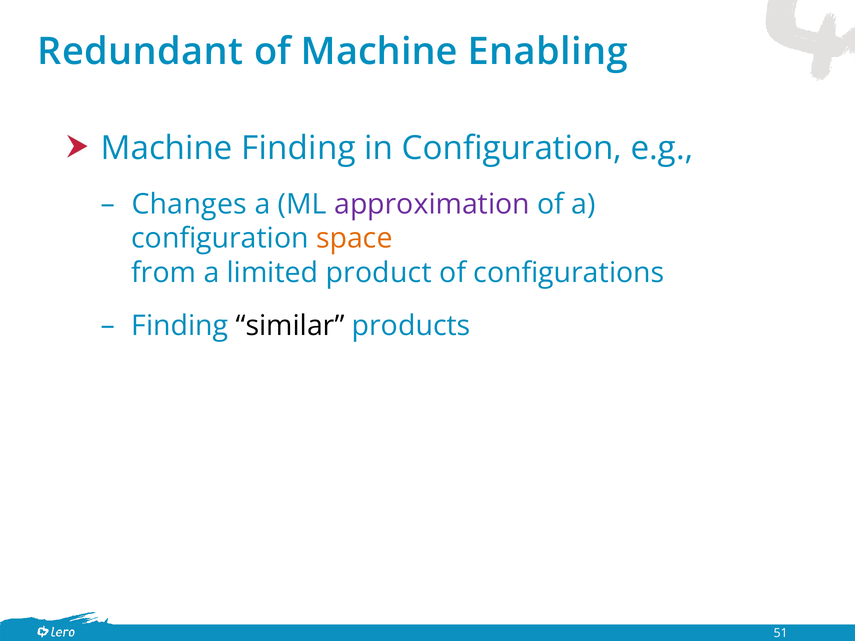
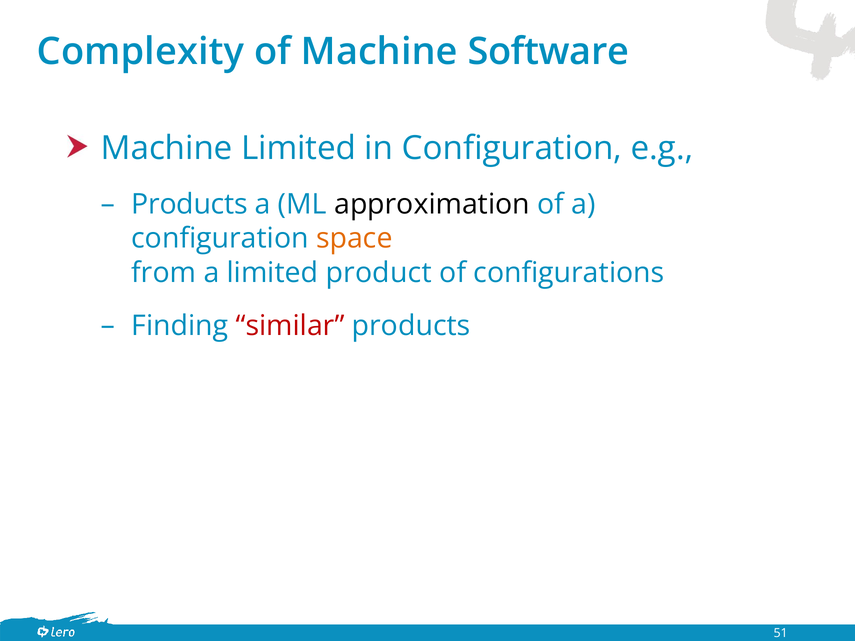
Redundant: Redundant -> Complexity (141, 52)
Enabling: Enabling -> Software (548, 52)
Machine Finding: Finding -> Limited (299, 149)
Changes: Changes -> Products (190, 204)
approximation colour: purple -> black (432, 204)
similar colour: black -> red (290, 326)
